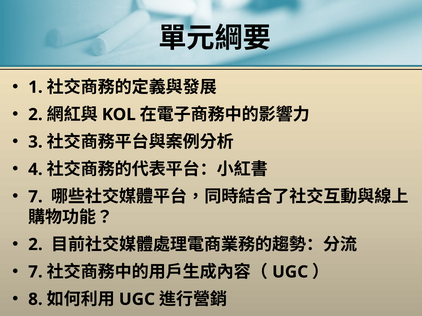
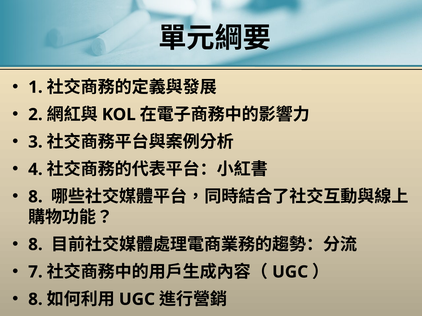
7: 7 -> 8 (35, 197)
2: 2 -> 8 (35, 245)
